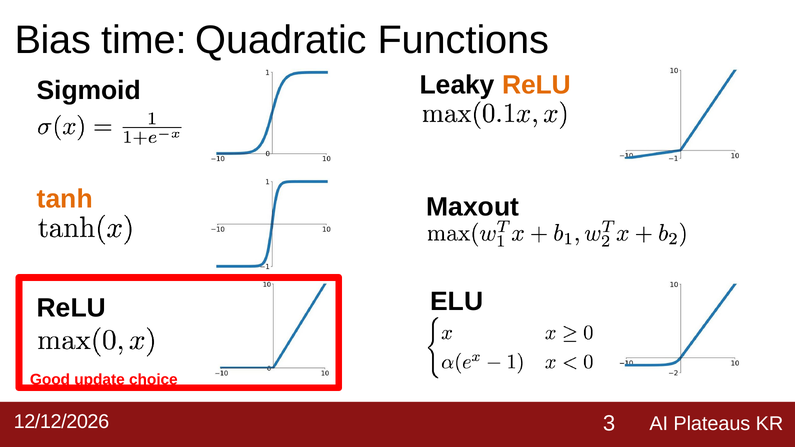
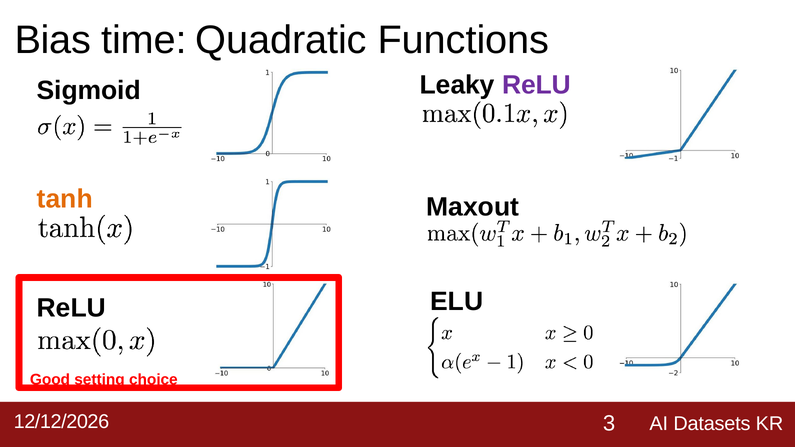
ReLU colour: orange -> purple (537, 85)
update: update -> setting (99, 380)
Plateaus: Plateaus -> Datasets (712, 424)
